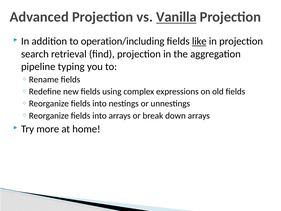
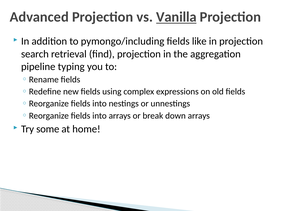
operation/including: operation/including -> pymongo/including (123, 41)
like underline: present -> none (199, 41)
more: more -> some (48, 129)
